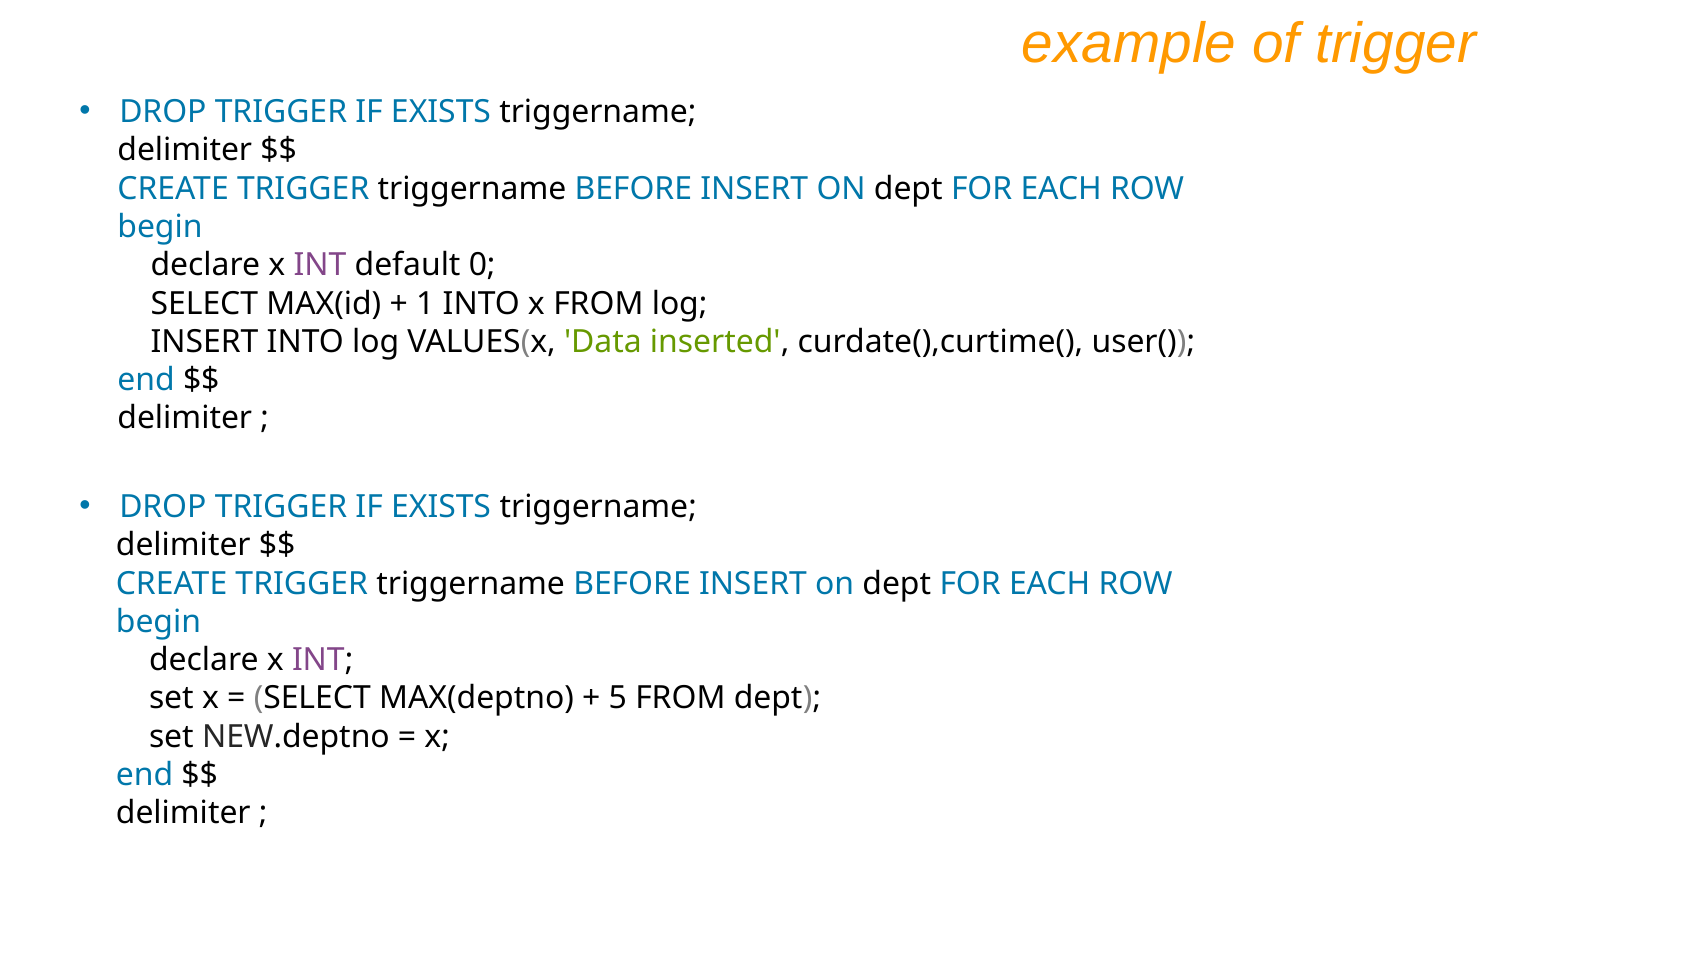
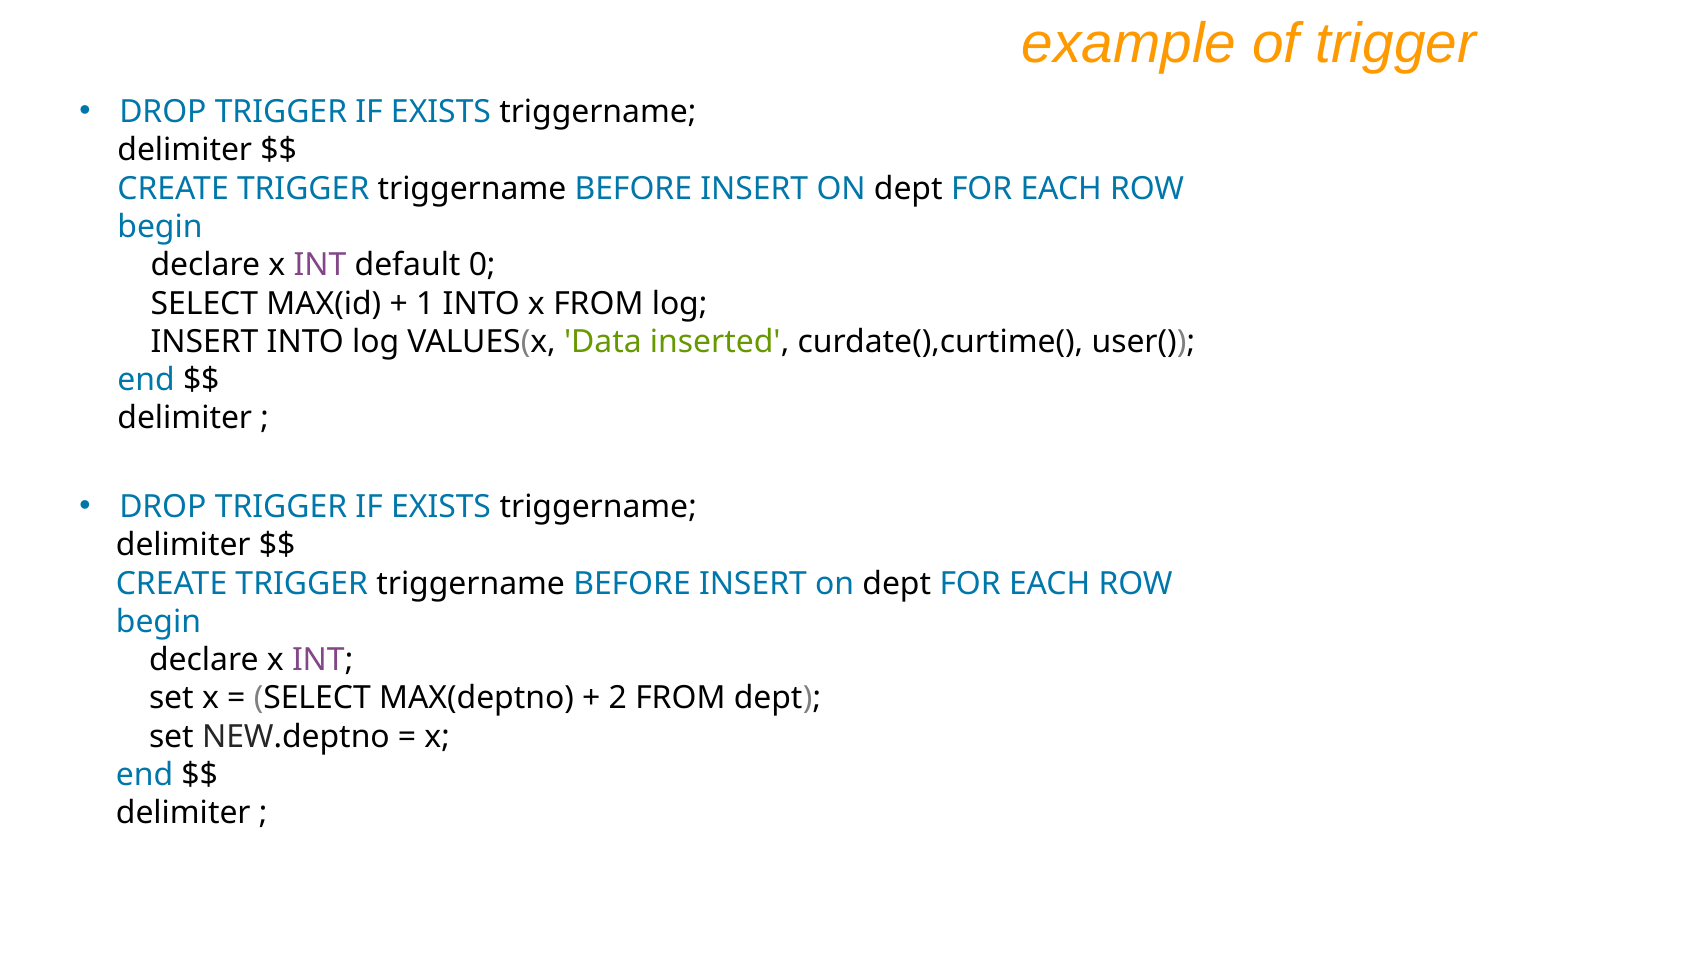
5: 5 -> 2 (618, 699)
